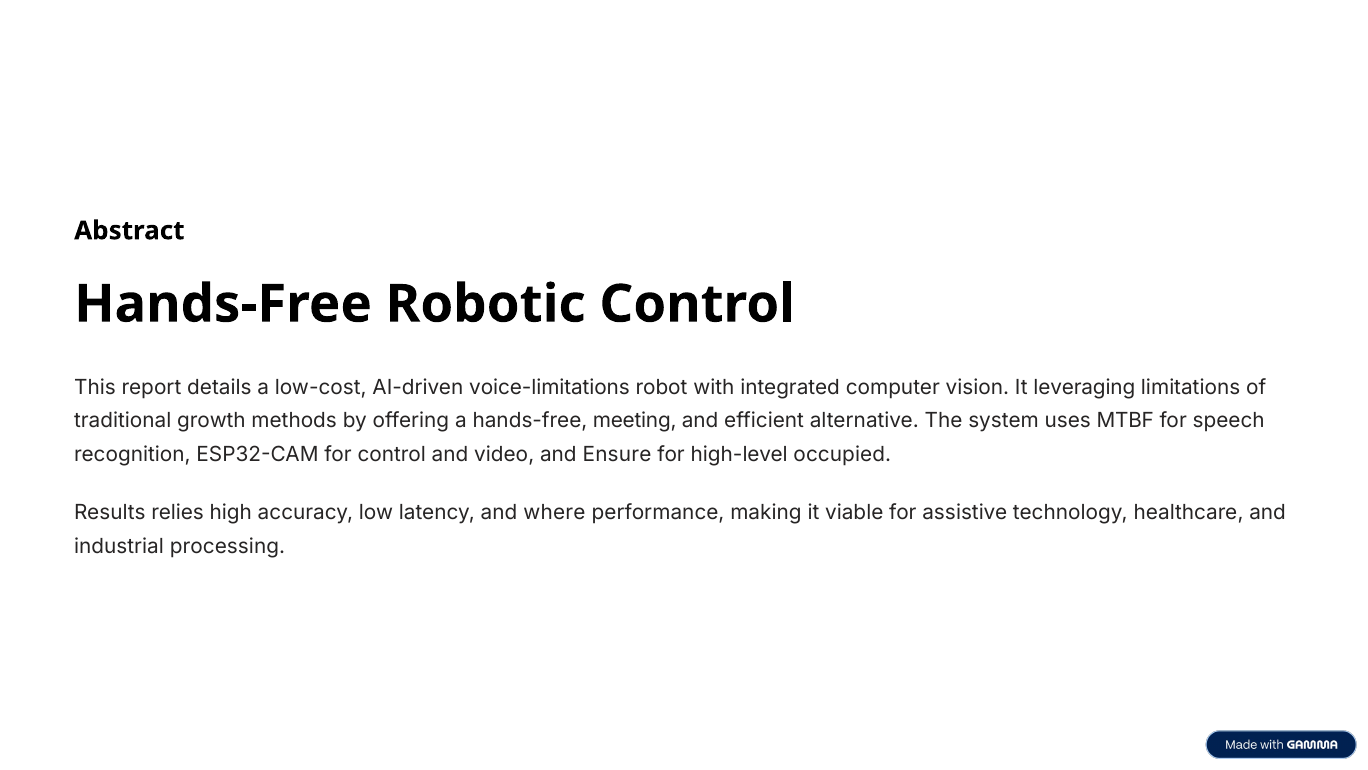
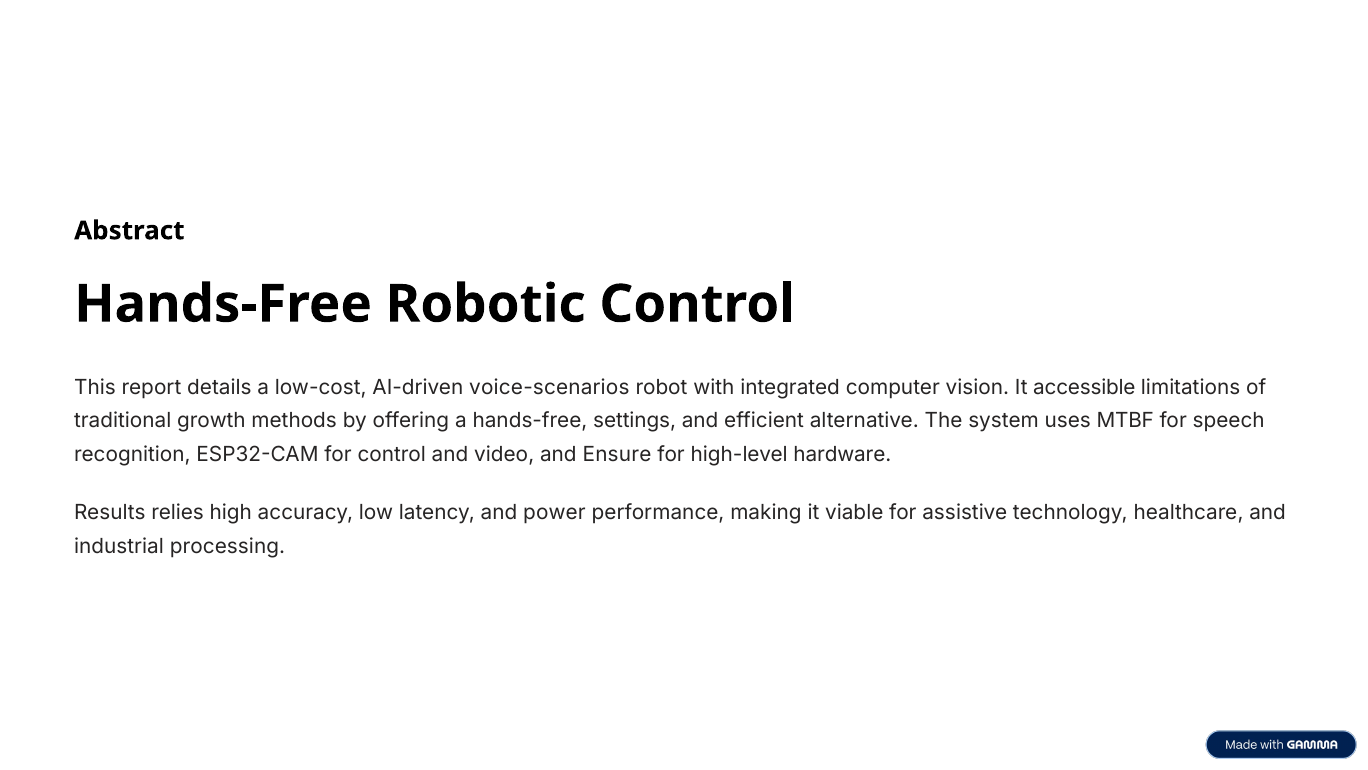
voice-limitations: voice-limitations -> voice-scenarios (549, 387)
leveraging: leveraging -> accessible (1084, 387)
meeting: meeting -> settings (635, 421)
occupied: occupied -> hardware (842, 455)
where: where -> power (554, 513)
